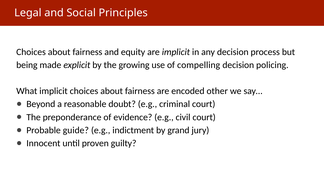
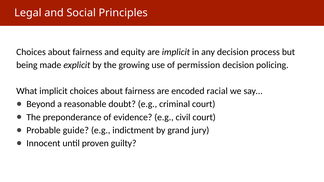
compelling: compelling -> permission (199, 65)
other: other -> racial (217, 91)
